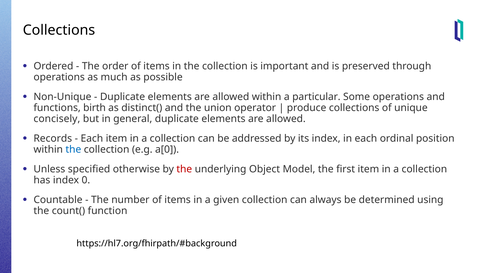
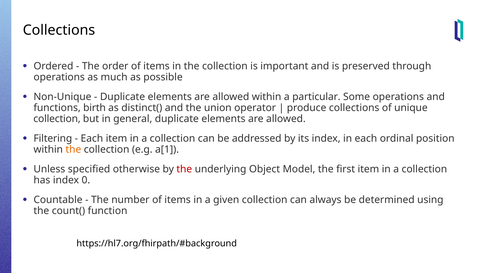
concisely: concisely -> collection (57, 119)
Records: Records -> Filtering (53, 139)
the colour: blue -> orange (73, 150)
a[0: a[0 -> a[1 (167, 150)
